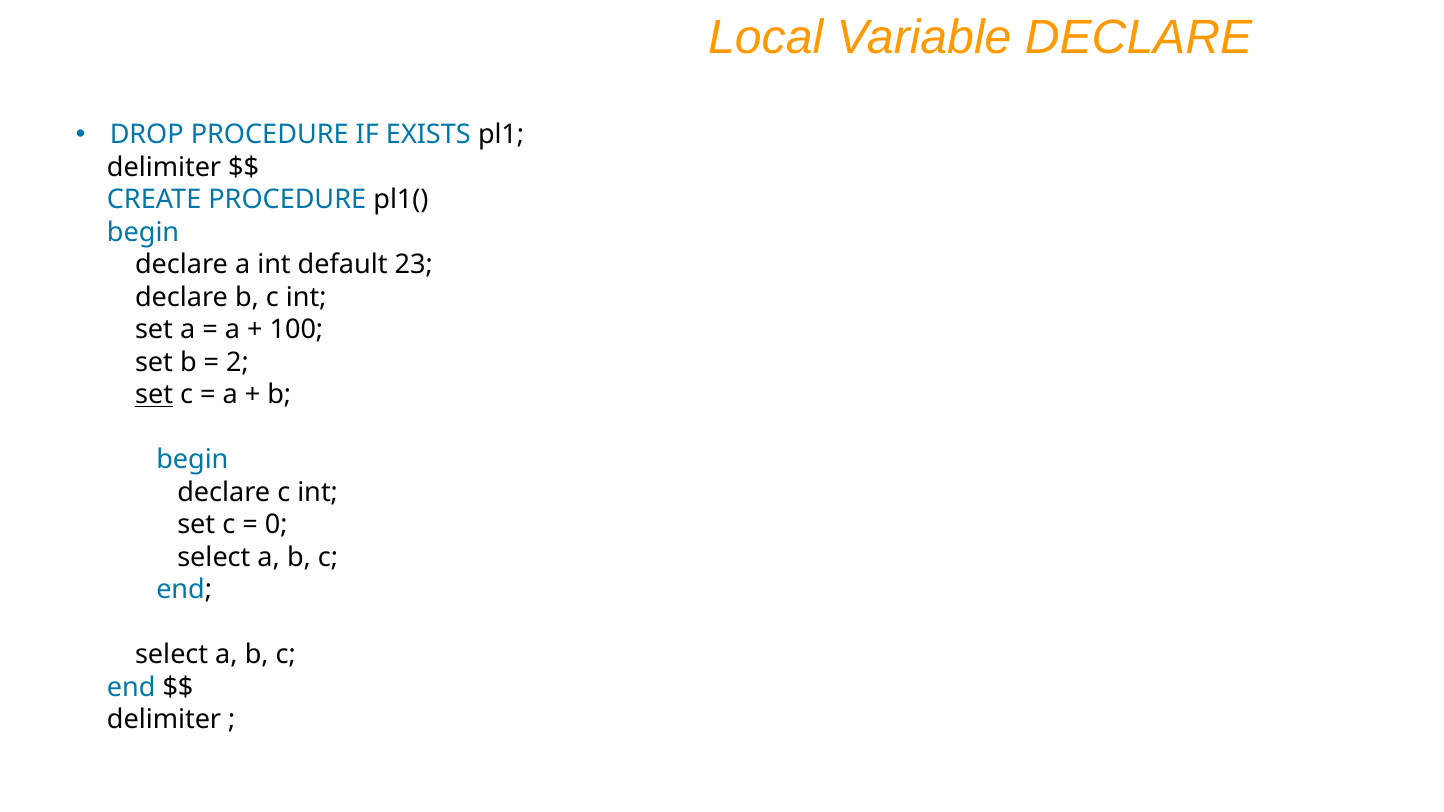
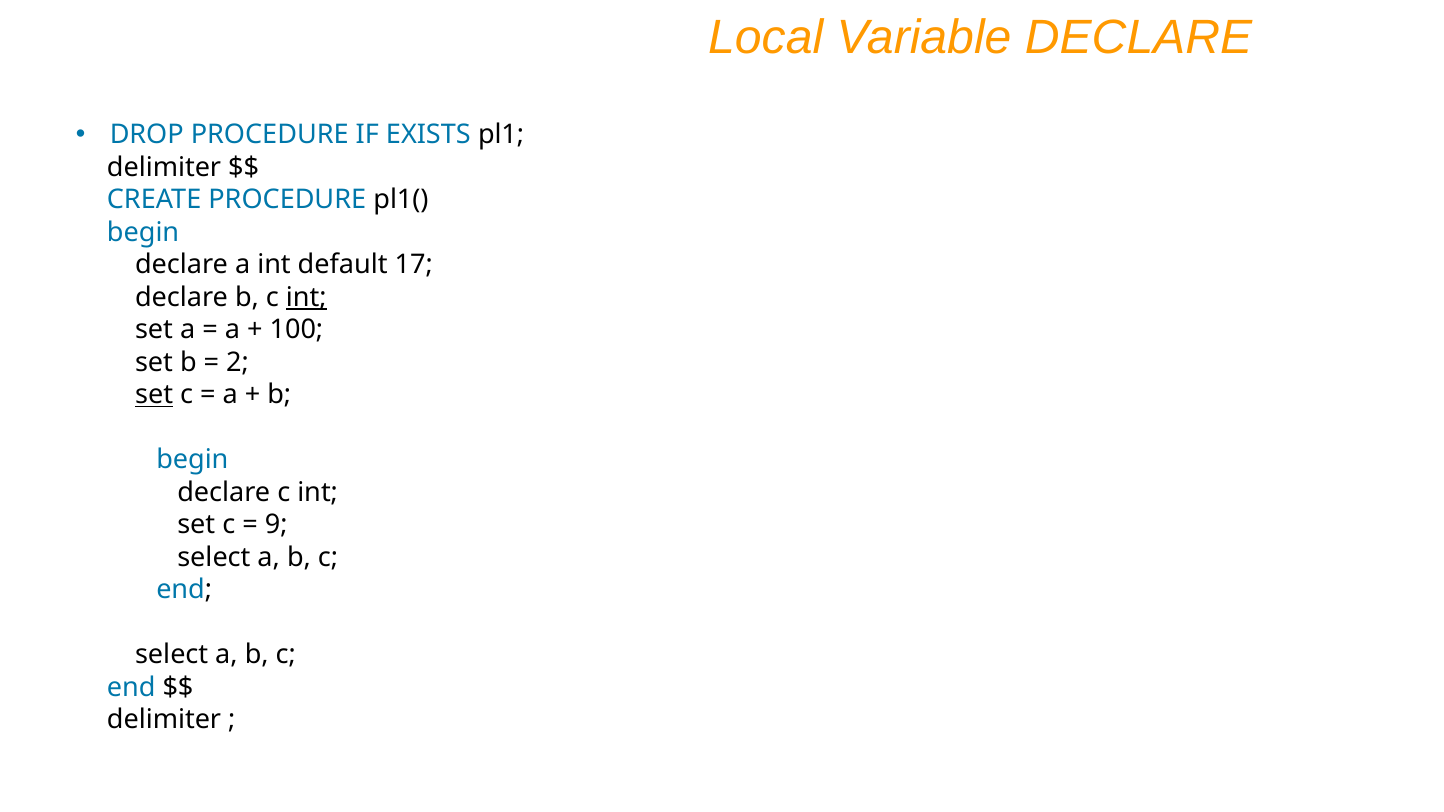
23: 23 -> 17 (414, 265)
int underline: none -> present (306, 298)
0: 0 -> 9 (276, 525)
